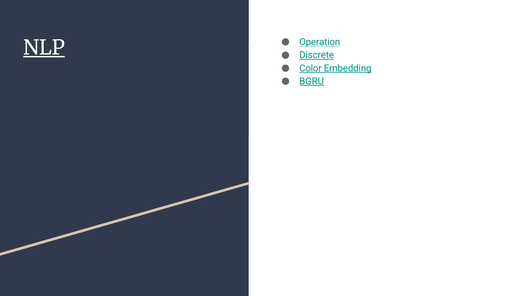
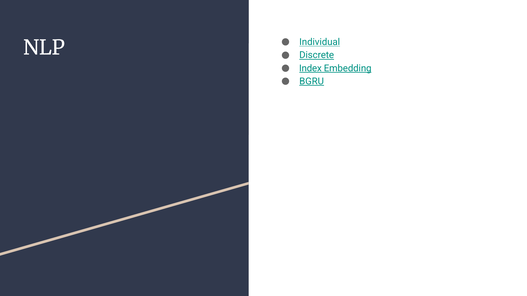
Operation: Operation -> Individual (320, 42)
NLP underline: present -> none (44, 48)
Color: Color -> Index (310, 68)
